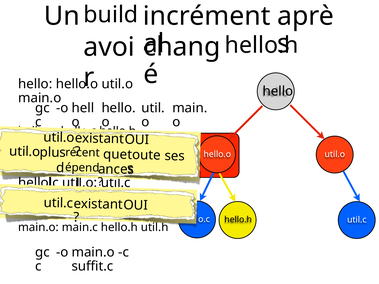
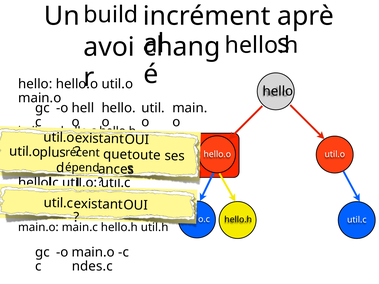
suffit.c: suffit.c -> ndes.c (92, 266)
